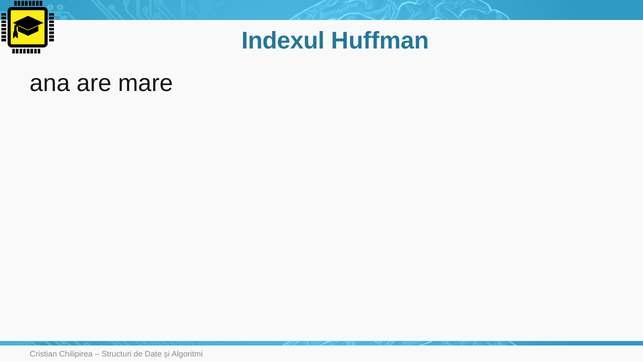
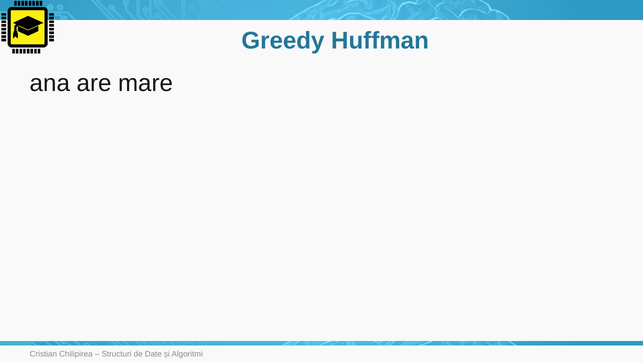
Indexul: Indexul -> Greedy (283, 41)
